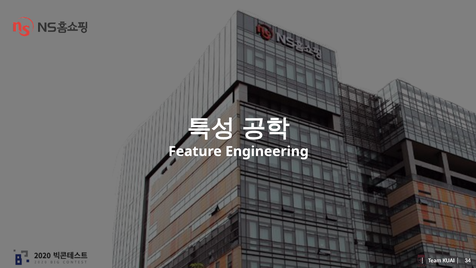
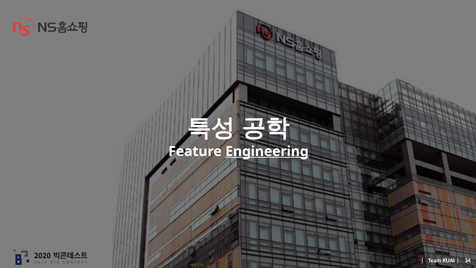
Engineering underline: none -> present (267, 151)
